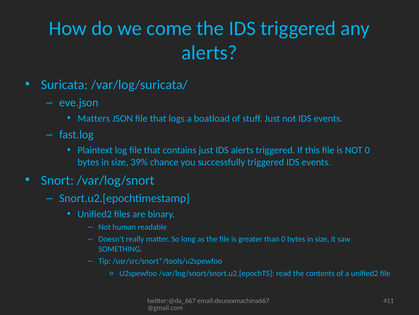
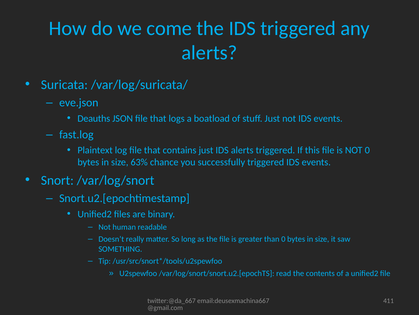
Matters: Matters -> Deauths (94, 118)
39%: 39% -> 63% (139, 162)
